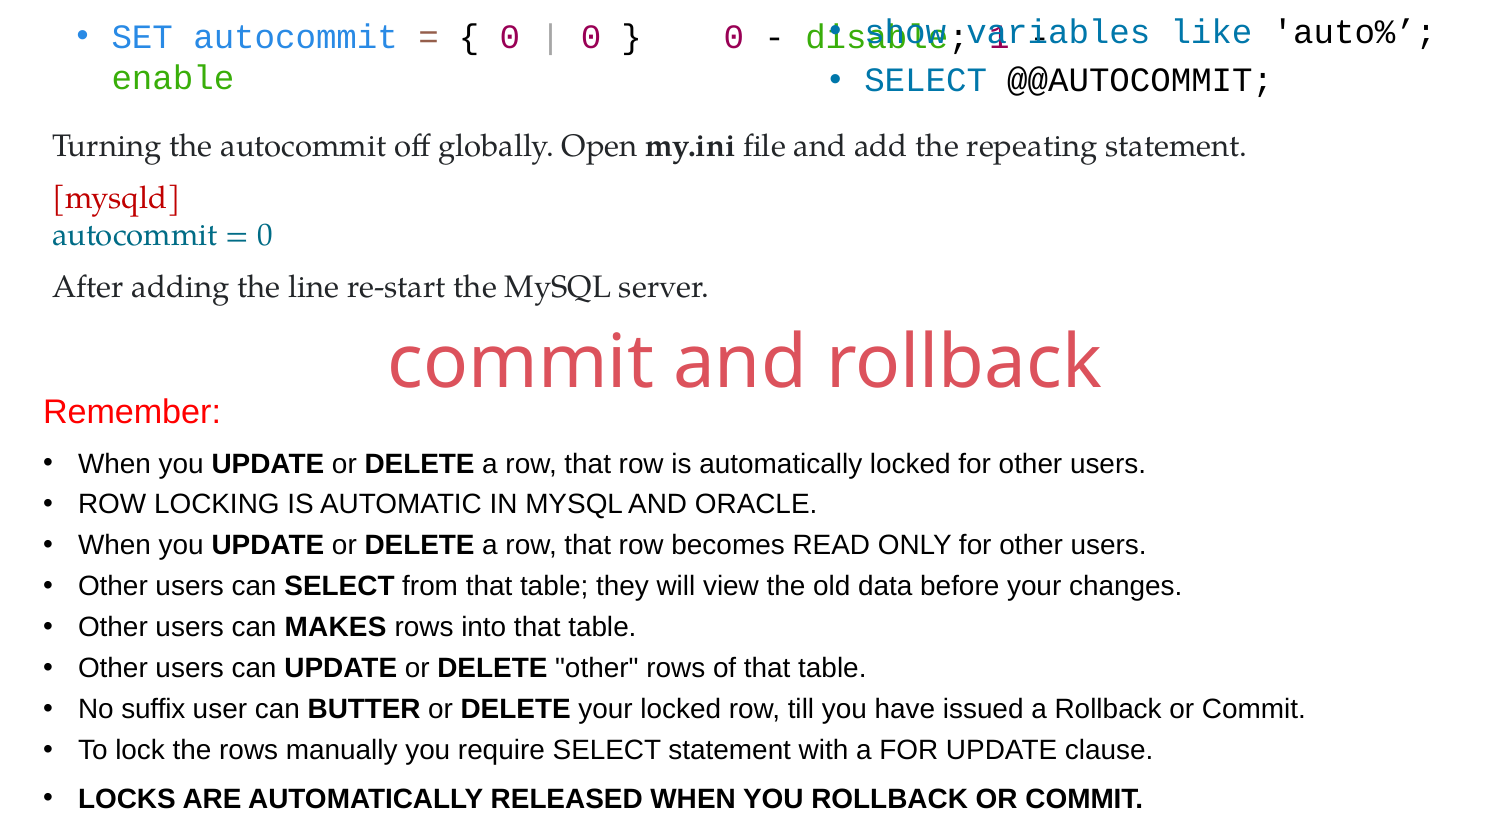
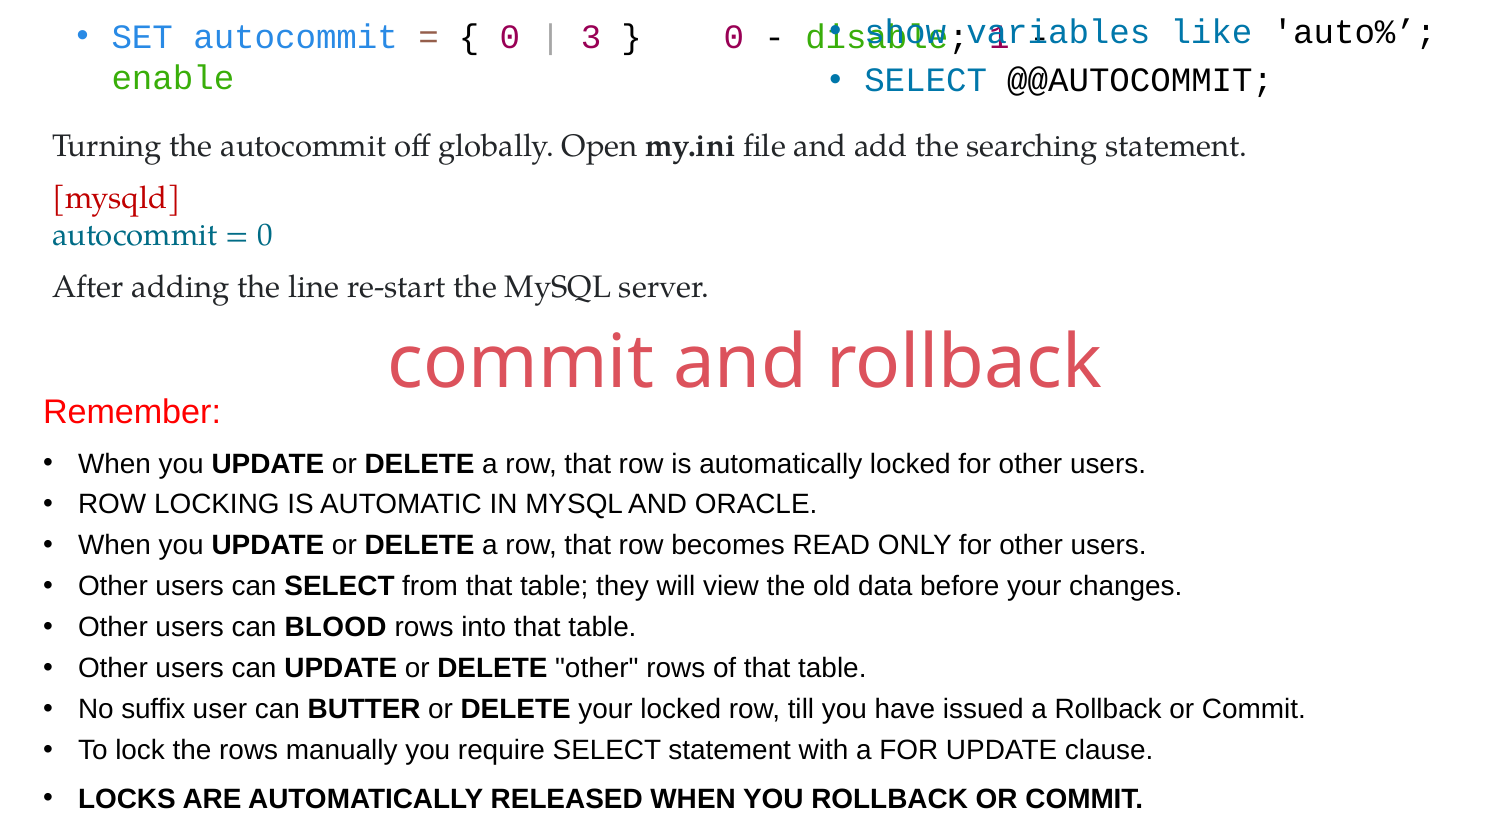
0: 0 -> 3 (591, 38)
repeating: repeating -> searching (1032, 146)
MAKES: MAKES -> BLOOD (335, 628)
